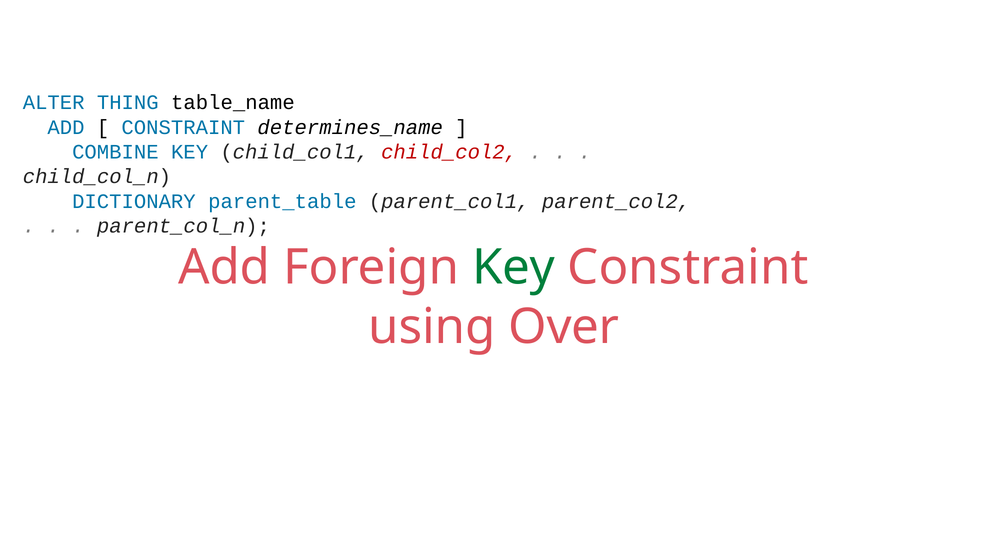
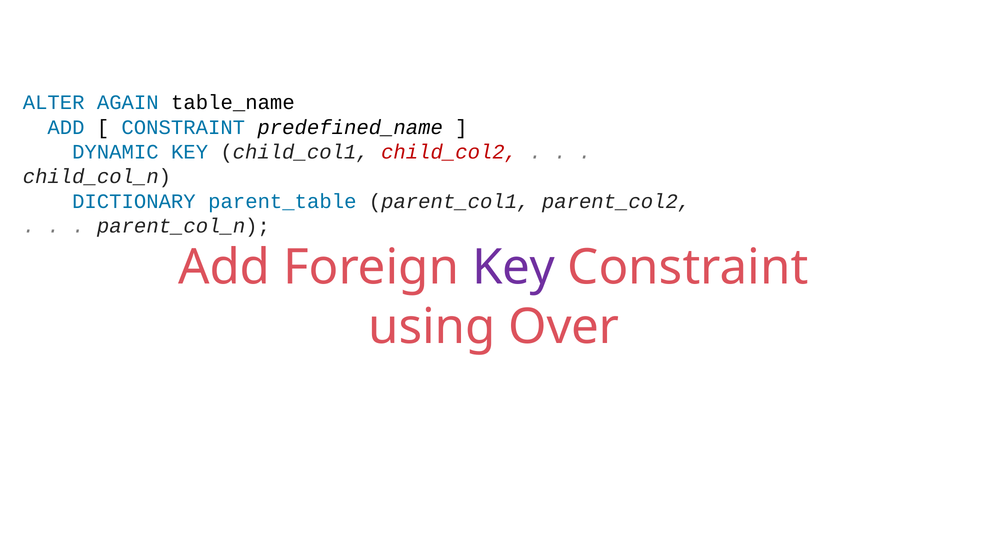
THING: THING -> AGAIN (128, 103)
determines_name: determines_name -> predefined_name (350, 127)
COMBINE: COMBINE -> DYNAMIC (115, 152)
Key colour: green -> purple (514, 268)
